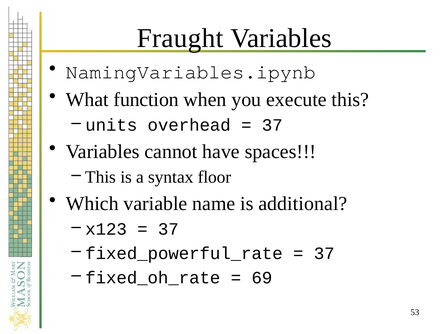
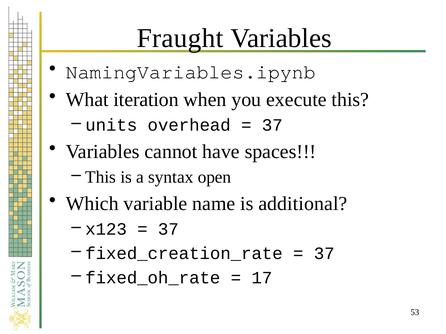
function: function -> iteration (146, 100)
floor: floor -> open (215, 177)
fixed_powerful_rate: fixed_powerful_rate -> fixed_creation_rate (184, 254)
69: 69 -> 17 (262, 278)
